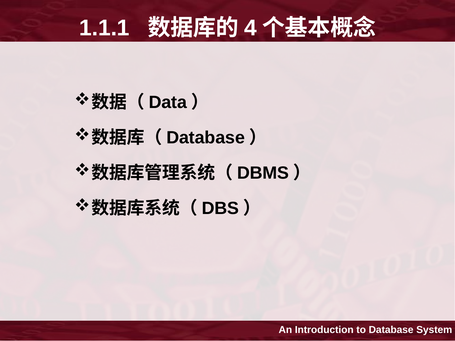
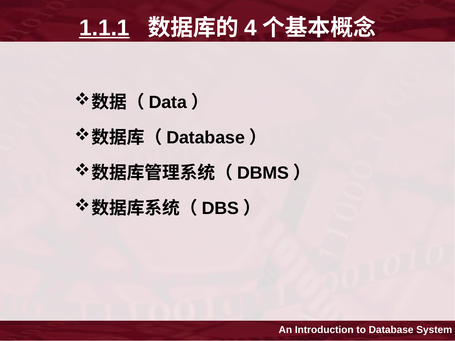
1.1.1 underline: none -> present (104, 28)
